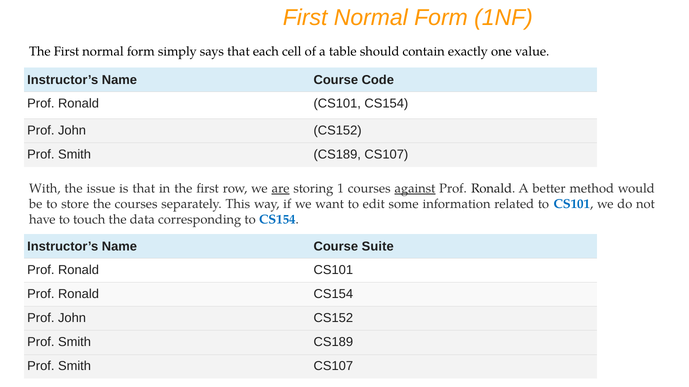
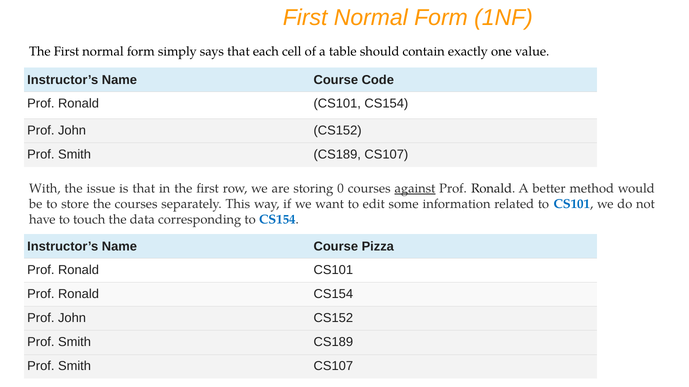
are underline: present -> none (281, 189)
1: 1 -> 0 (341, 189)
Suite: Suite -> Pizza (378, 247)
